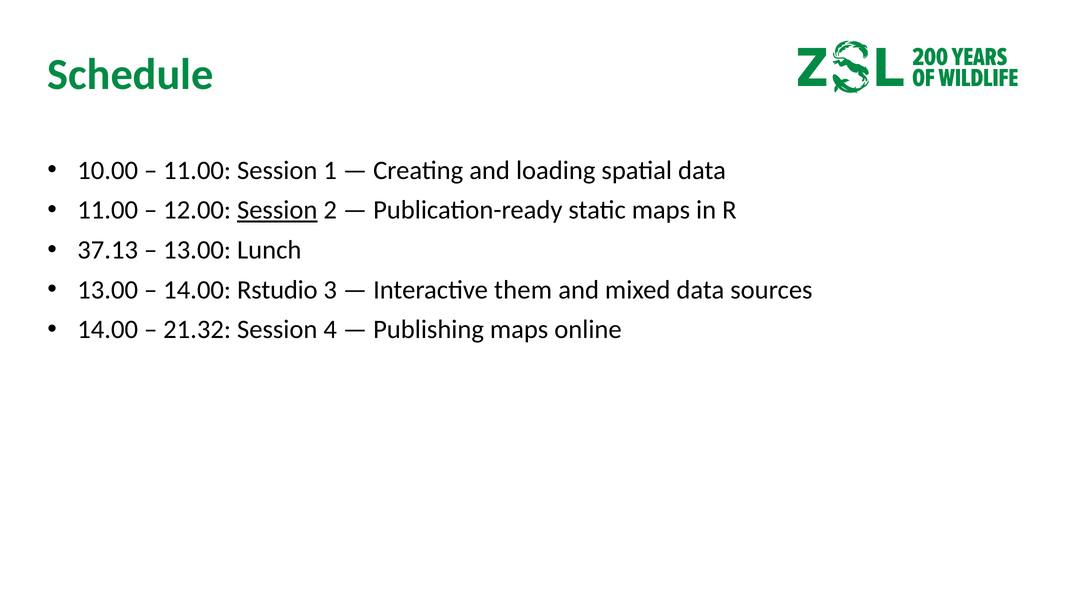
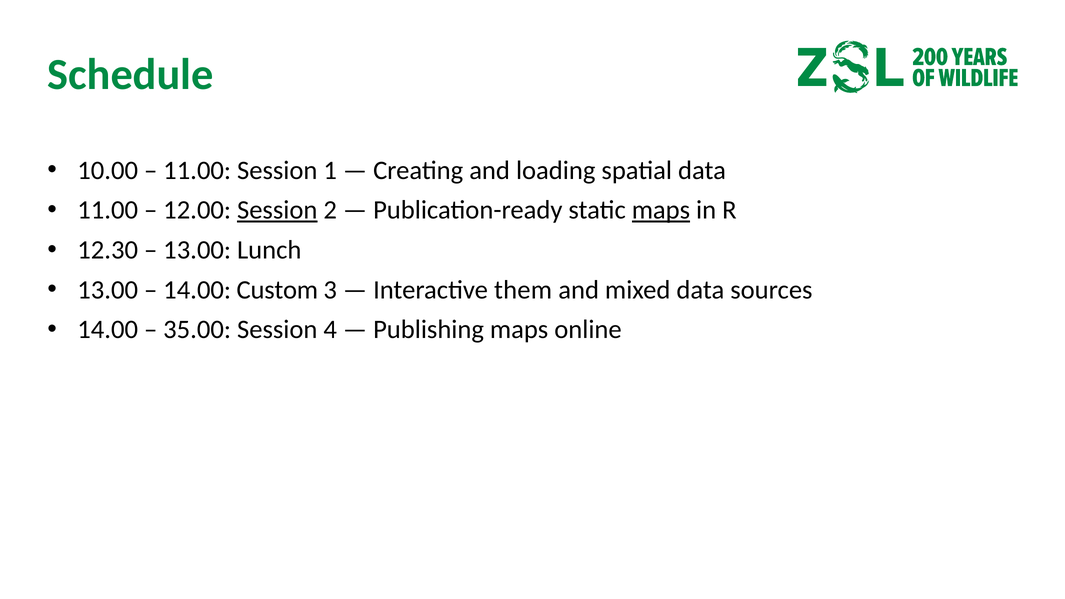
maps underline: none -> present (661, 210)
37.13: 37.13 -> 12.30 (108, 250)
Rstudio: Rstudio -> Custom (277, 290)
21.32: 21.32 -> 35.00 (197, 330)
